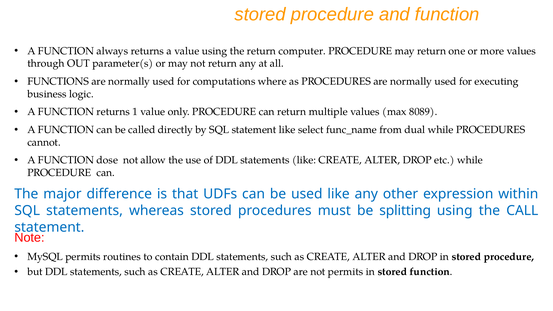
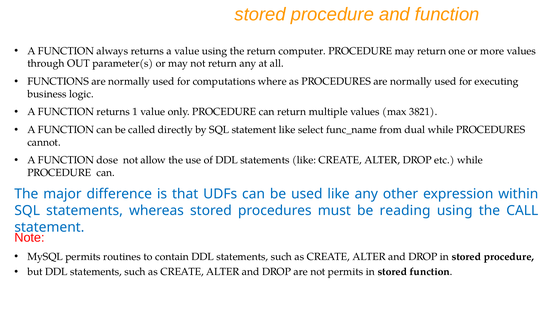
8089: 8089 -> 3821 (423, 112)
splitting: splitting -> reading (405, 211)
